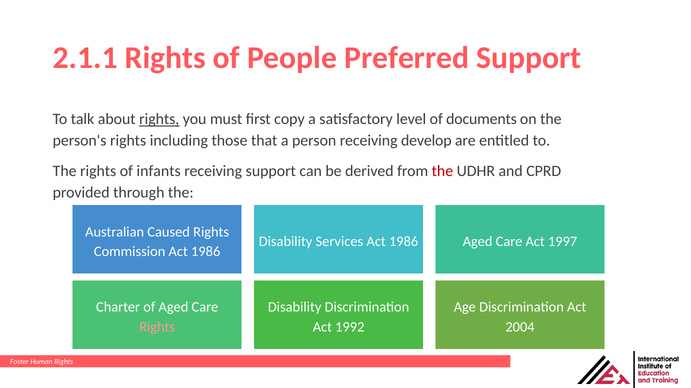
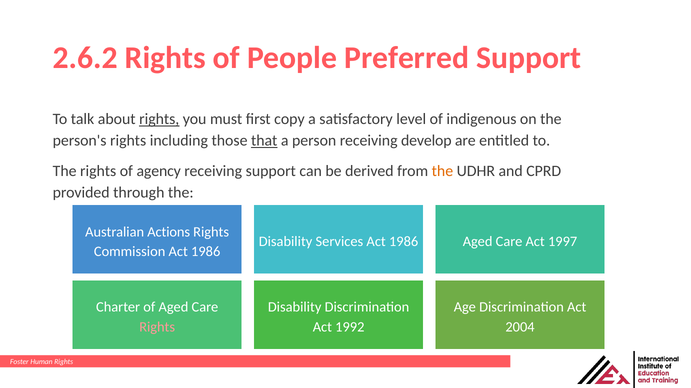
2.1.1: 2.1.1 -> 2.6.2 (85, 58)
documents: documents -> indigenous (481, 119)
that underline: none -> present (264, 141)
infants: infants -> agency (159, 171)
the colour: red -> orange (442, 171)
Caused: Caused -> Actions (169, 232)
